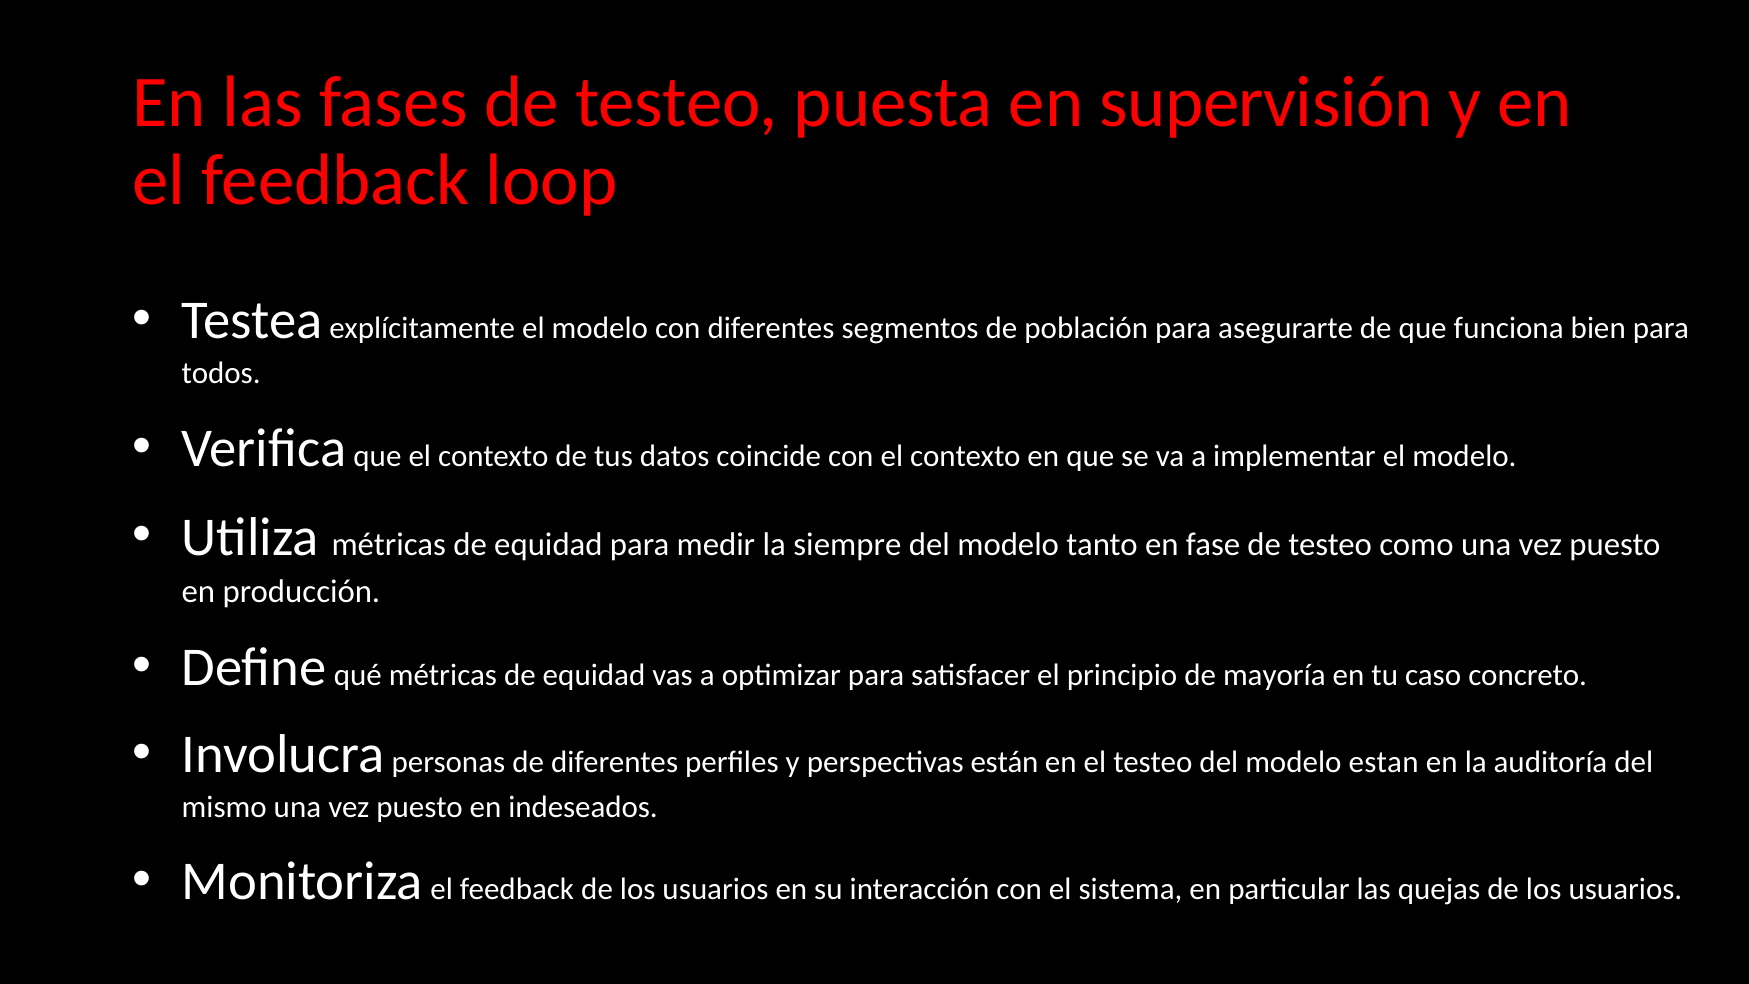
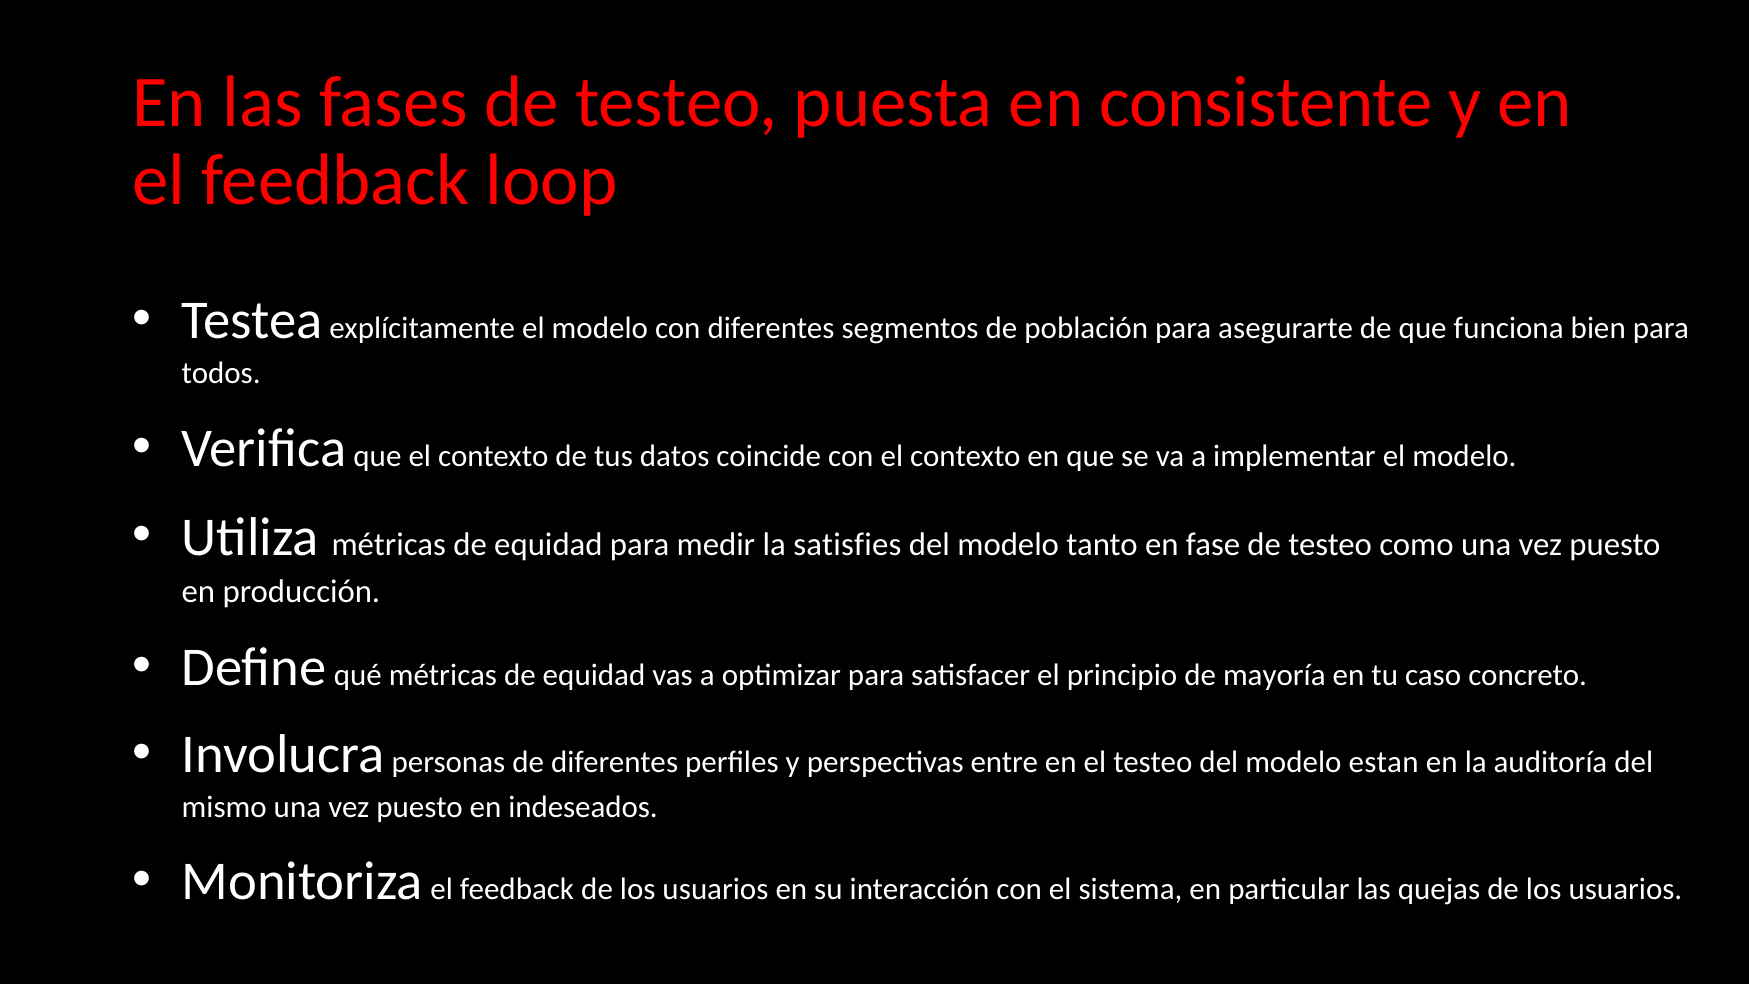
supervisión: supervisión -> consistente (1266, 102)
siempre: siempre -> satisfies (847, 544)
están: están -> entre (1004, 762)
